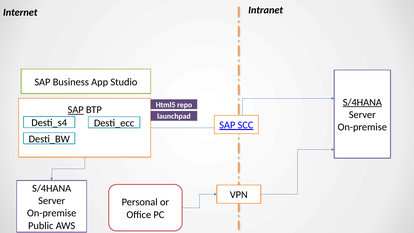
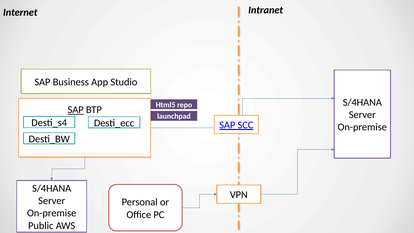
S/4HANA underline: present -> none (362, 102)
